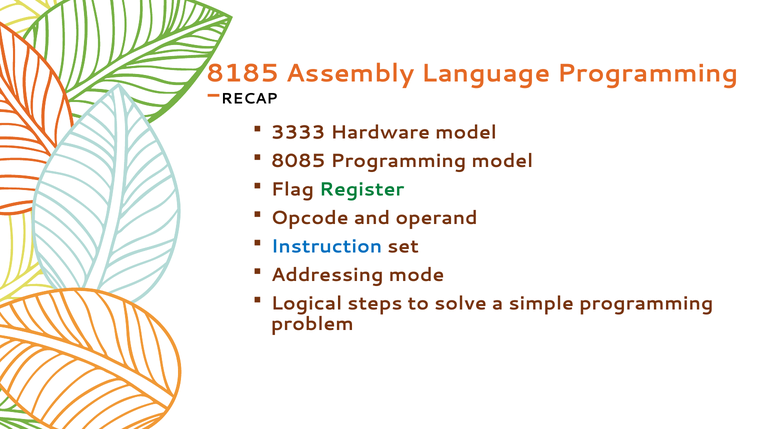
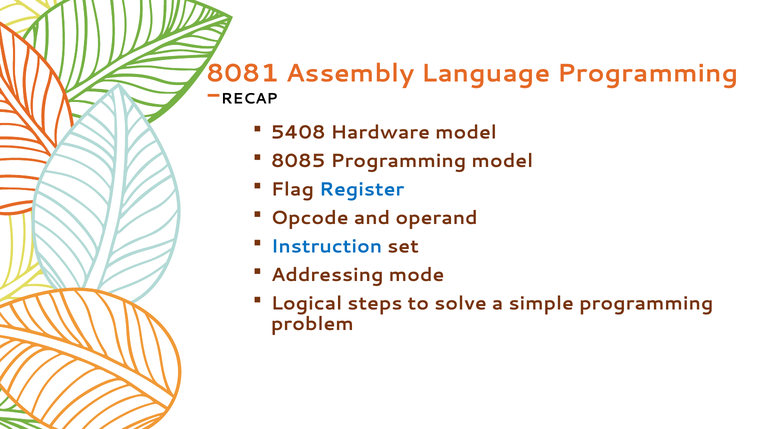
8185: 8185 -> 8081 (242, 73)
3333: 3333 -> 5408 (298, 132)
Register colour: green -> blue (362, 189)
